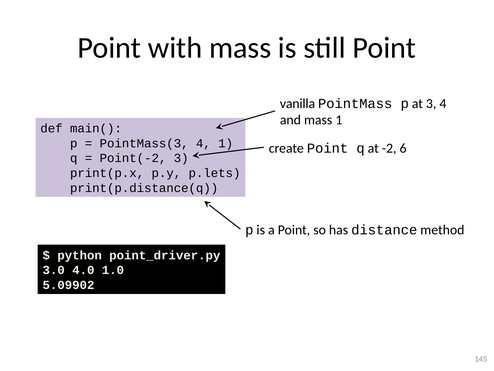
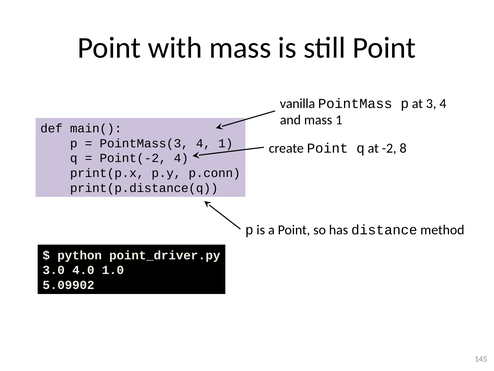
6: 6 -> 8 (403, 148)
Point(-2 3: 3 -> 4 (181, 158)
p.lets: p.lets -> p.conn (215, 173)
